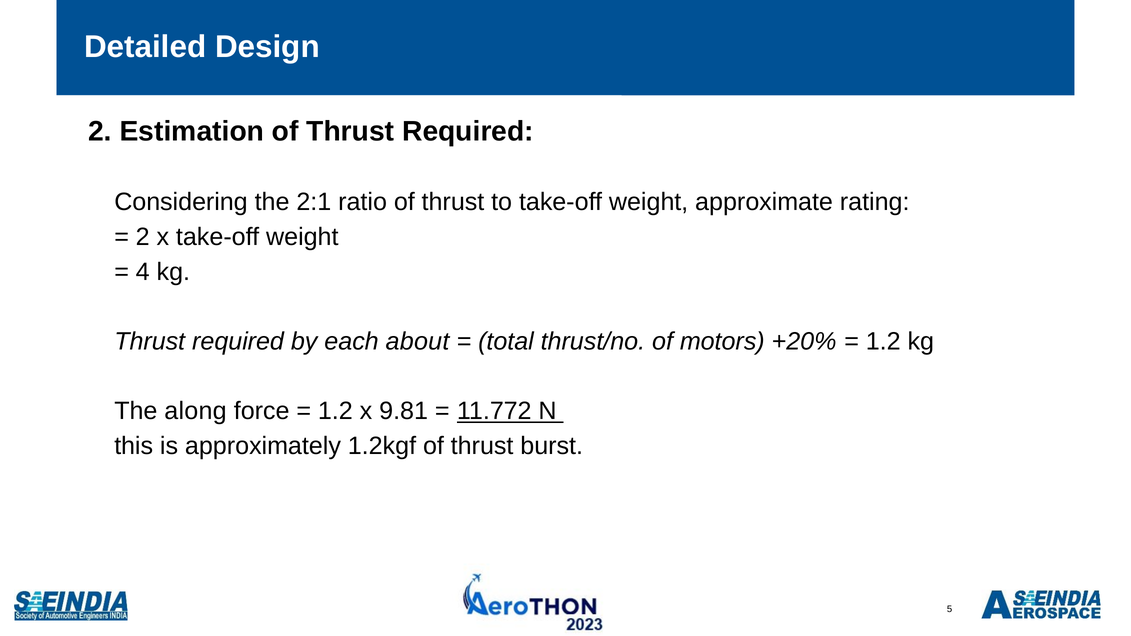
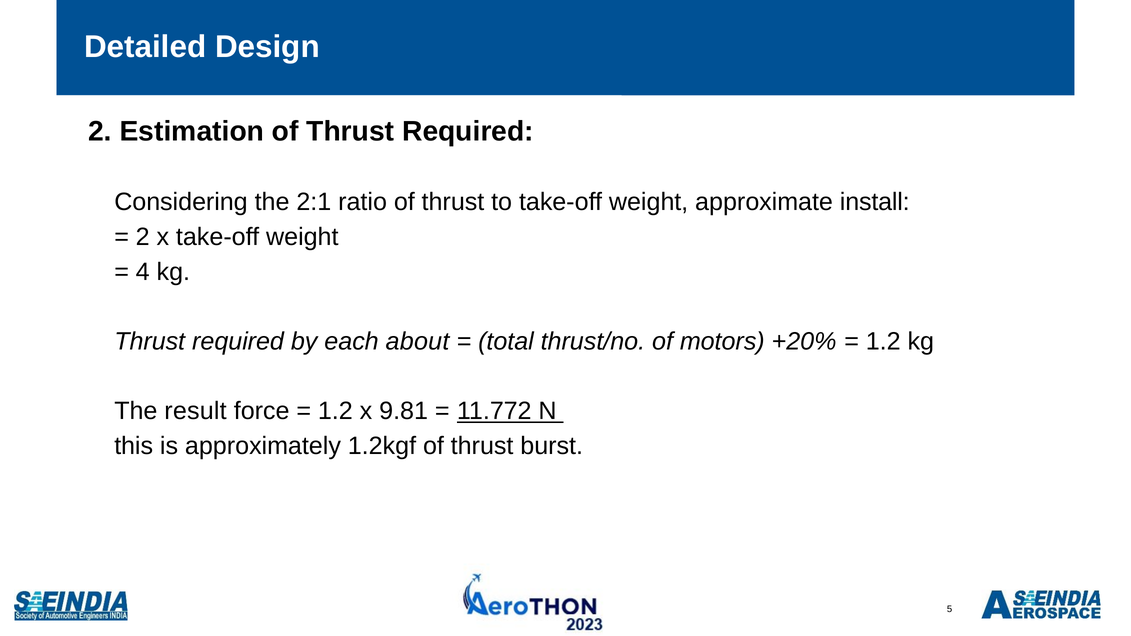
rating: rating -> install (875, 202)
along: along -> result (196, 411)
